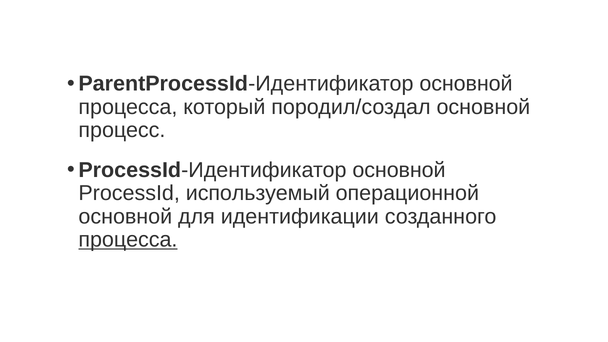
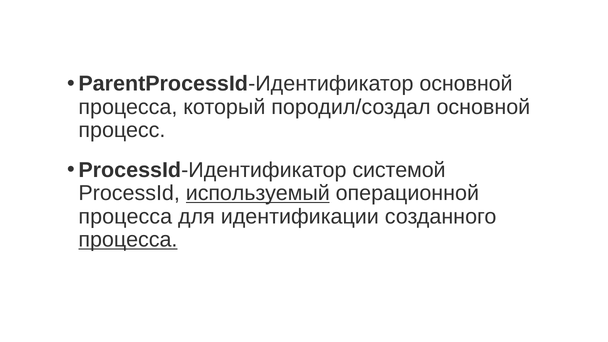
ProcessId-Идентификатор основной: основной -> системой (399, 170)
используемый underline: none -> present (258, 193)
основной: основной -> процесса (125, 216)
